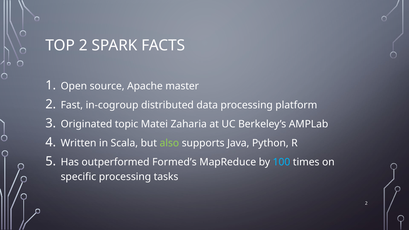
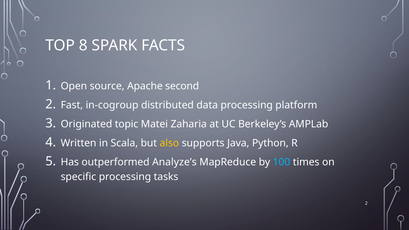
TOP 2: 2 -> 8 (83, 45)
master: master -> second (182, 86)
also colour: light green -> yellow (169, 143)
Formed’s: Formed’s -> Analyze’s (174, 162)
